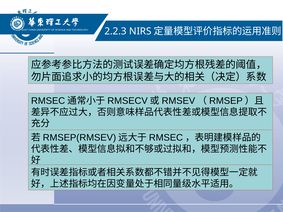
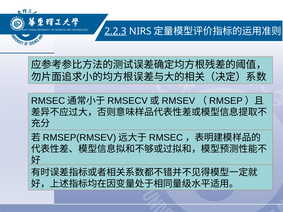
2.2.3 underline: none -> present (116, 31)
